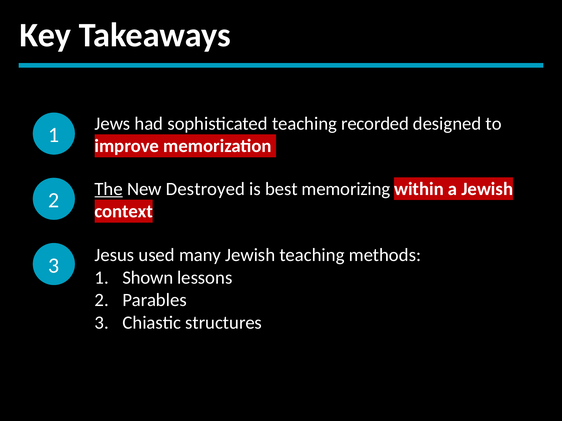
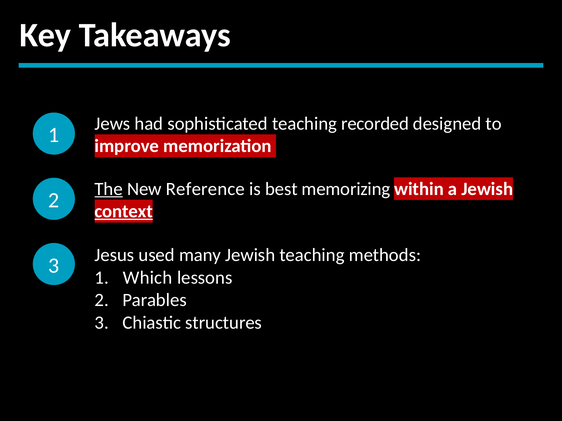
Destroyed: Destroyed -> Reference (205, 189)
context underline: none -> present (124, 212)
Shown: Shown -> Which (148, 278)
